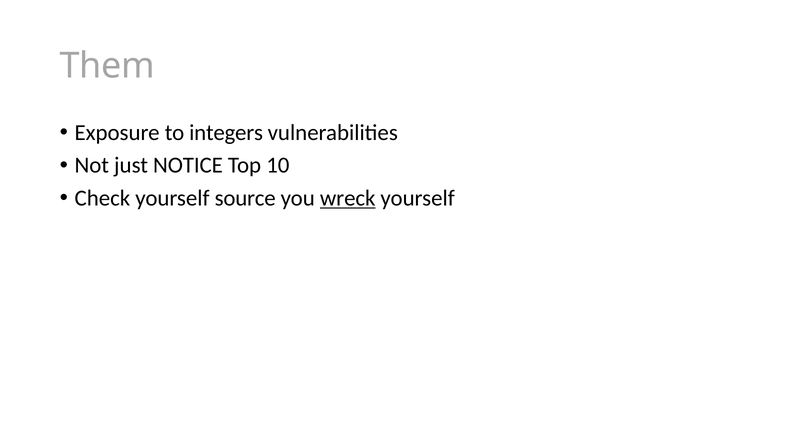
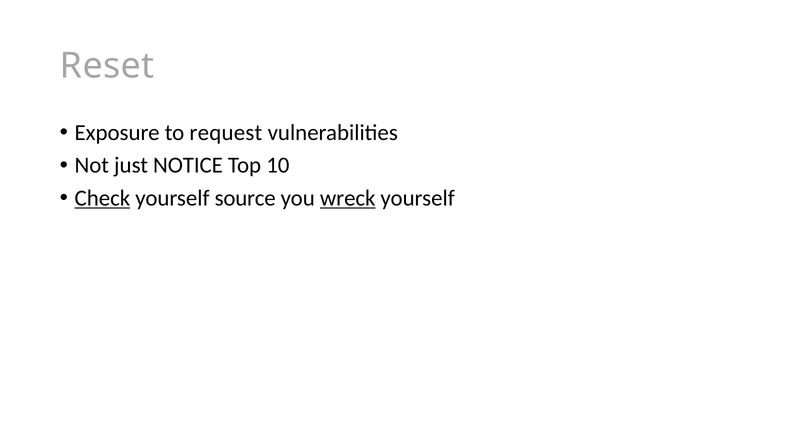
Them: Them -> Reset (107, 66)
integers: integers -> request (226, 133)
Check underline: none -> present (102, 198)
